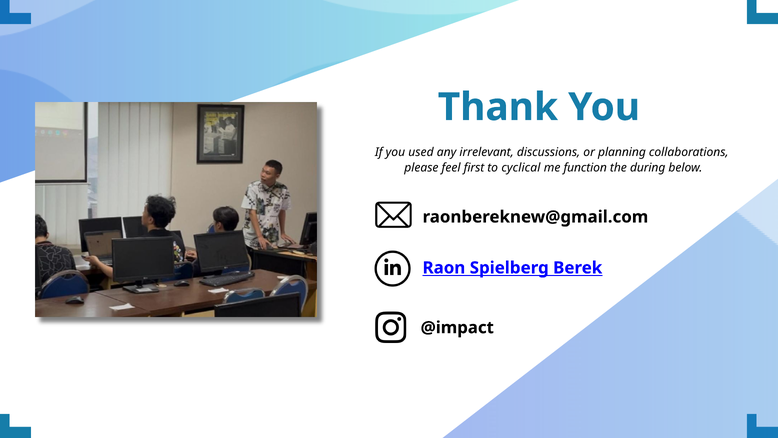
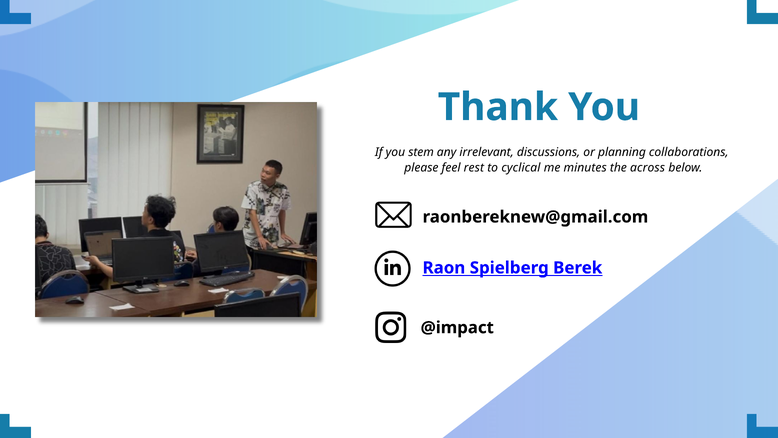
used: used -> stem (421, 152)
first: first -> rest (474, 168)
function: function -> minutes (585, 168)
during: during -> across (648, 168)
